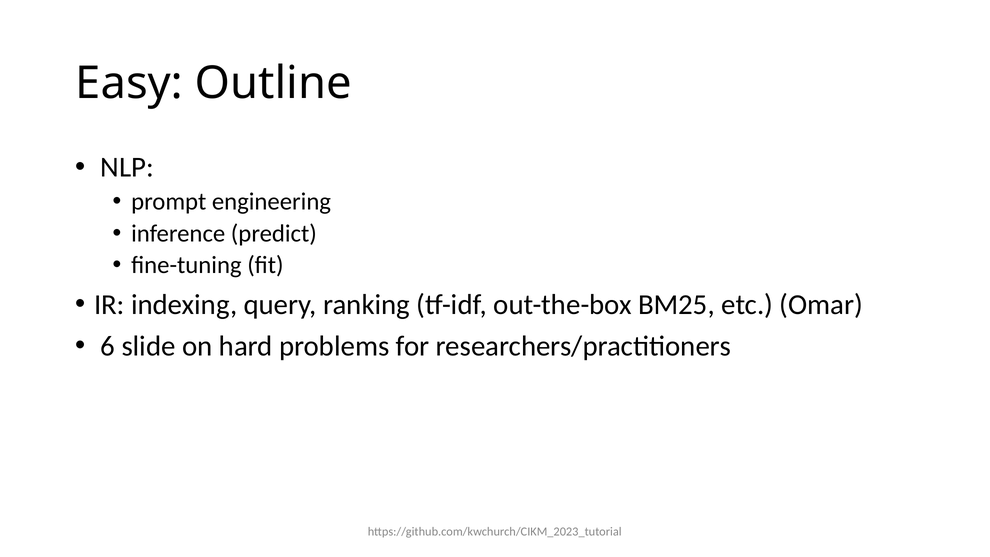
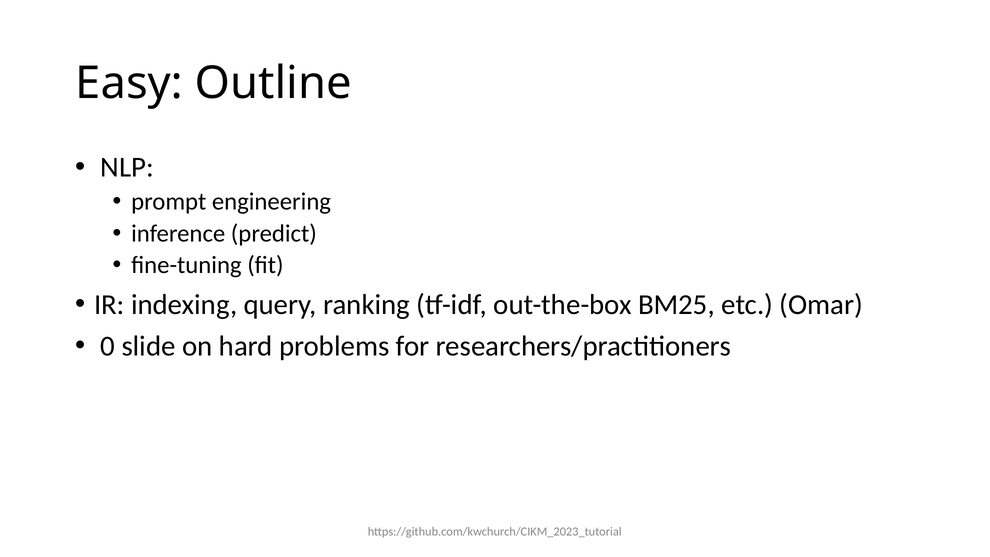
6: 6 -> 0 (108, 346)
